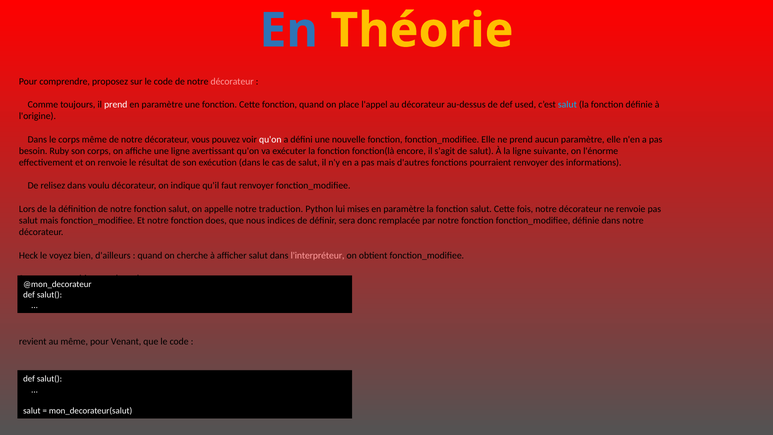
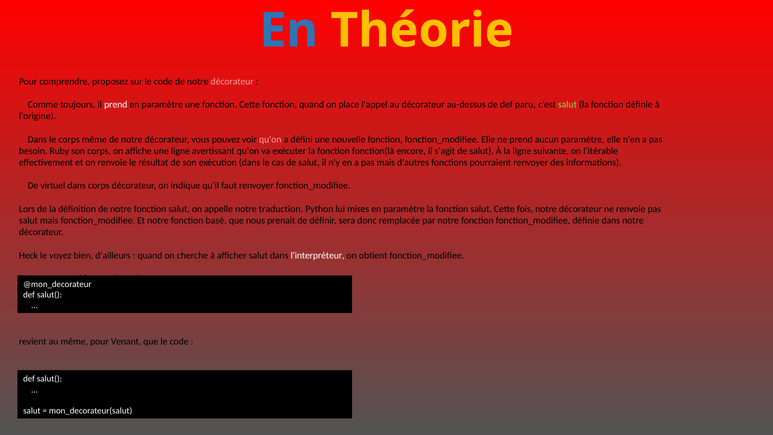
used: used -> paru (525, 105)
salut colour: light blue -> light green (567, 105)
qu'on colour: white -> pink (270, 139)
l'énorme: l'énorme -> l'itérable (601, 151)
relisez: relisez -> virtuel (53, 186)
dans voulu: voulu -> corps (99, 186)
does: does -> basé (216, 220)
indices: indices -> prenait (281, 220)
l'interpréteur colour: pink -> white (318, 255)
